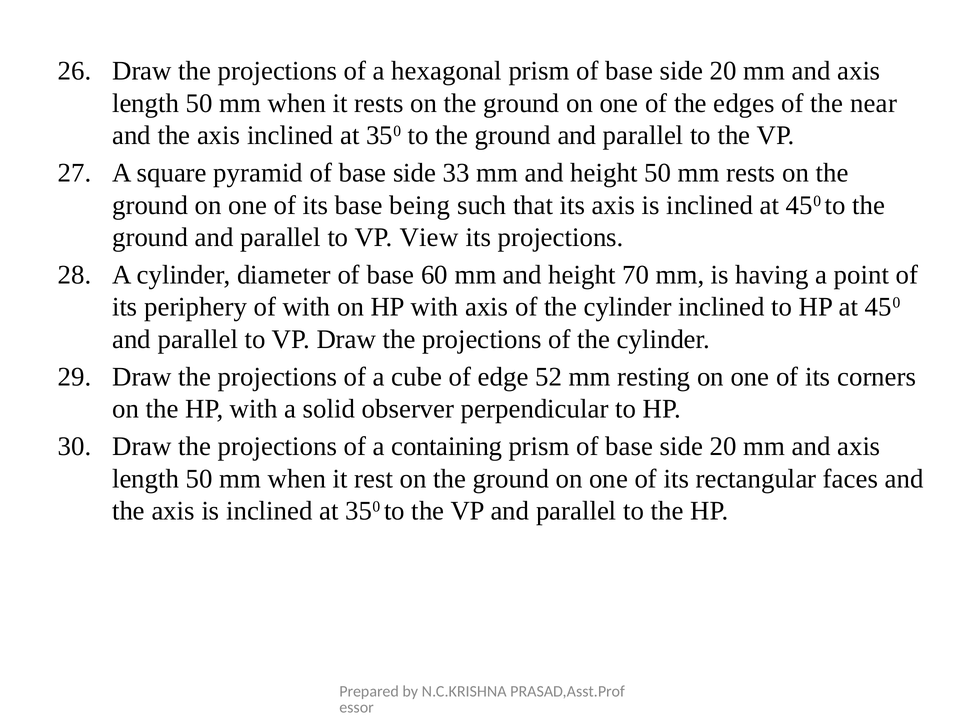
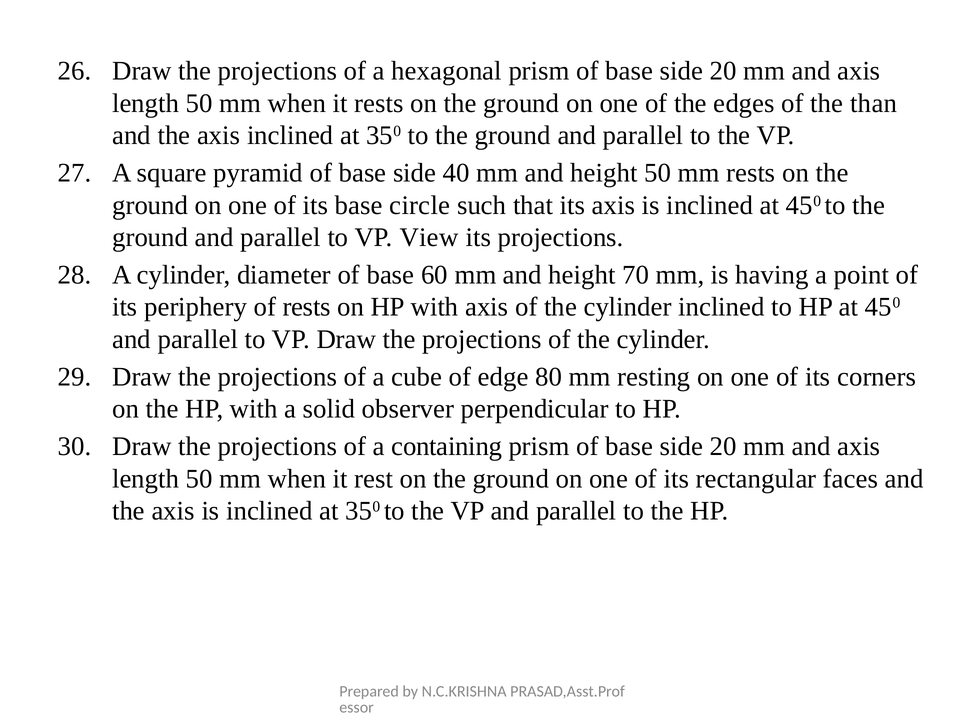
near: near -> than (874, 103)
33: 33 -> 40 (456, 173)
being: being -> circle (420, 205)
of with: with -> rests (307, 307)
52: 52 -> 80 (549, 377)
